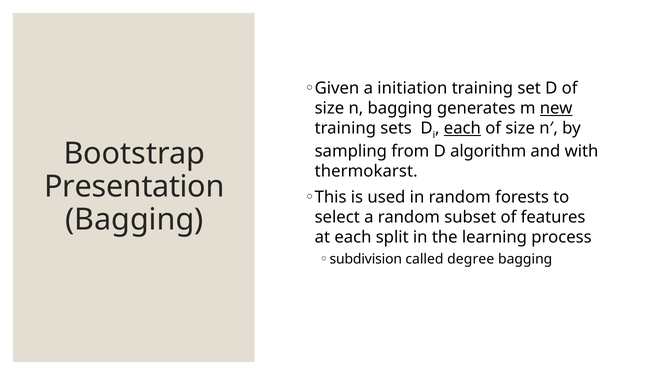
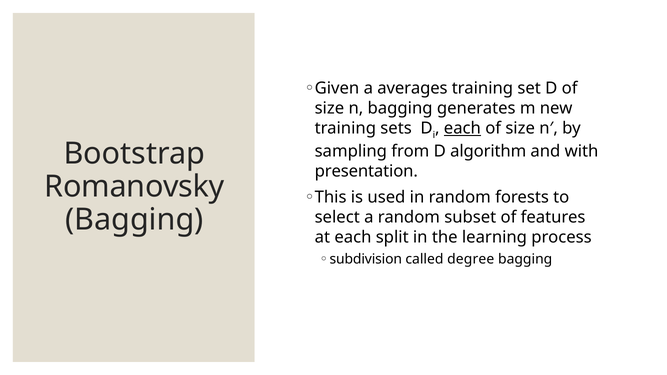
initiation: initiation -> averages (412, 89)
new underline: present -> none (556, 109)
thermokarst: thermokarst -> presentation (366, 171)
Presentation: Presentation -> Romanovsky (134, 187)
